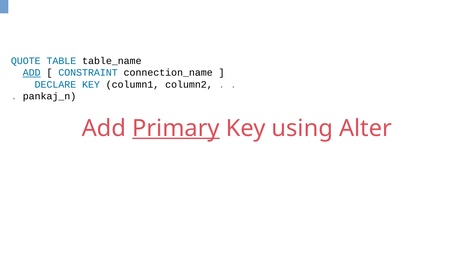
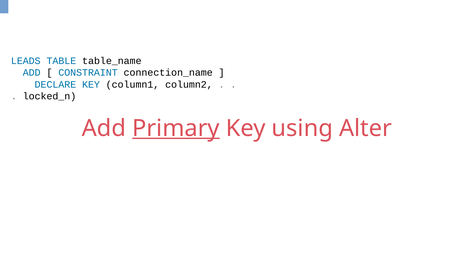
QUOTE: QUOTE -> LEADS (26, 61)
ADD underline: present -> none (32, 73)
pankaj_n: pankaj_n -> locked_n (49, 97)
